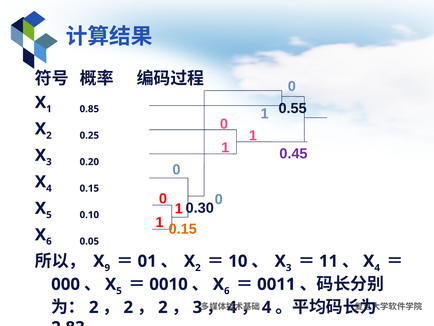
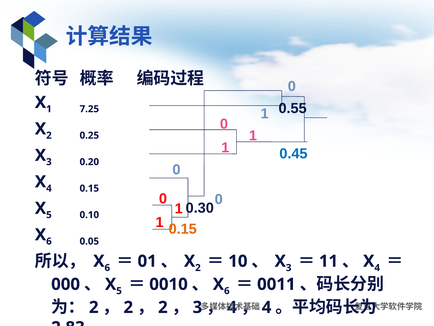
0.85: 0.85 -> 7.25 (89, 109)
0.45 colour: purple -> blue (293, 153)
9: 9 -> 6 (107, 267)
